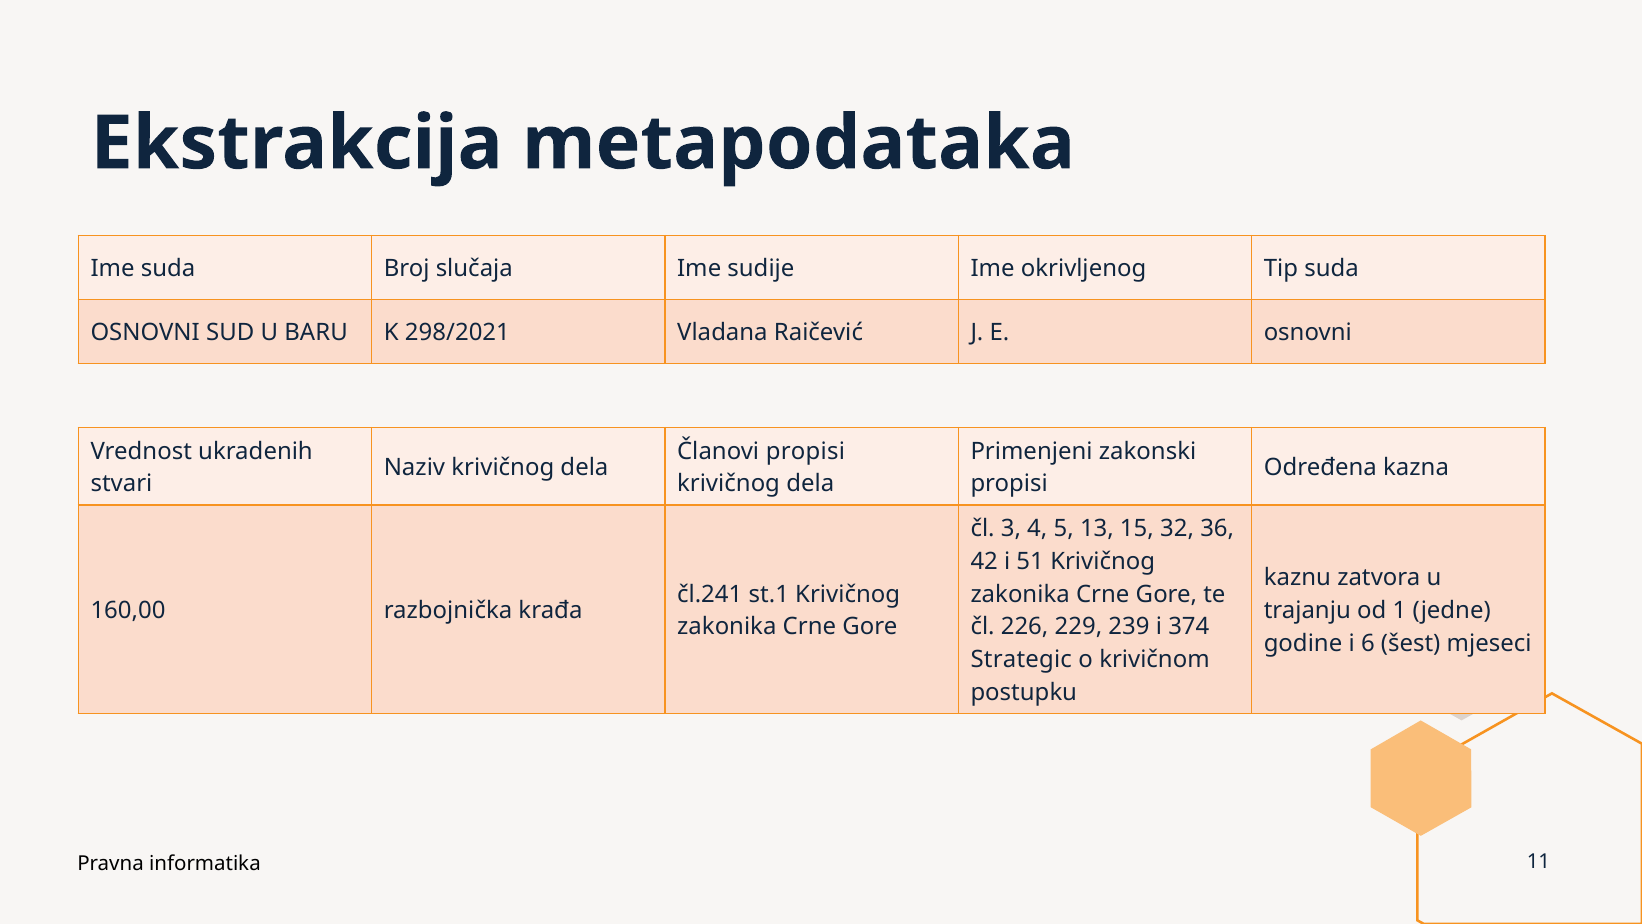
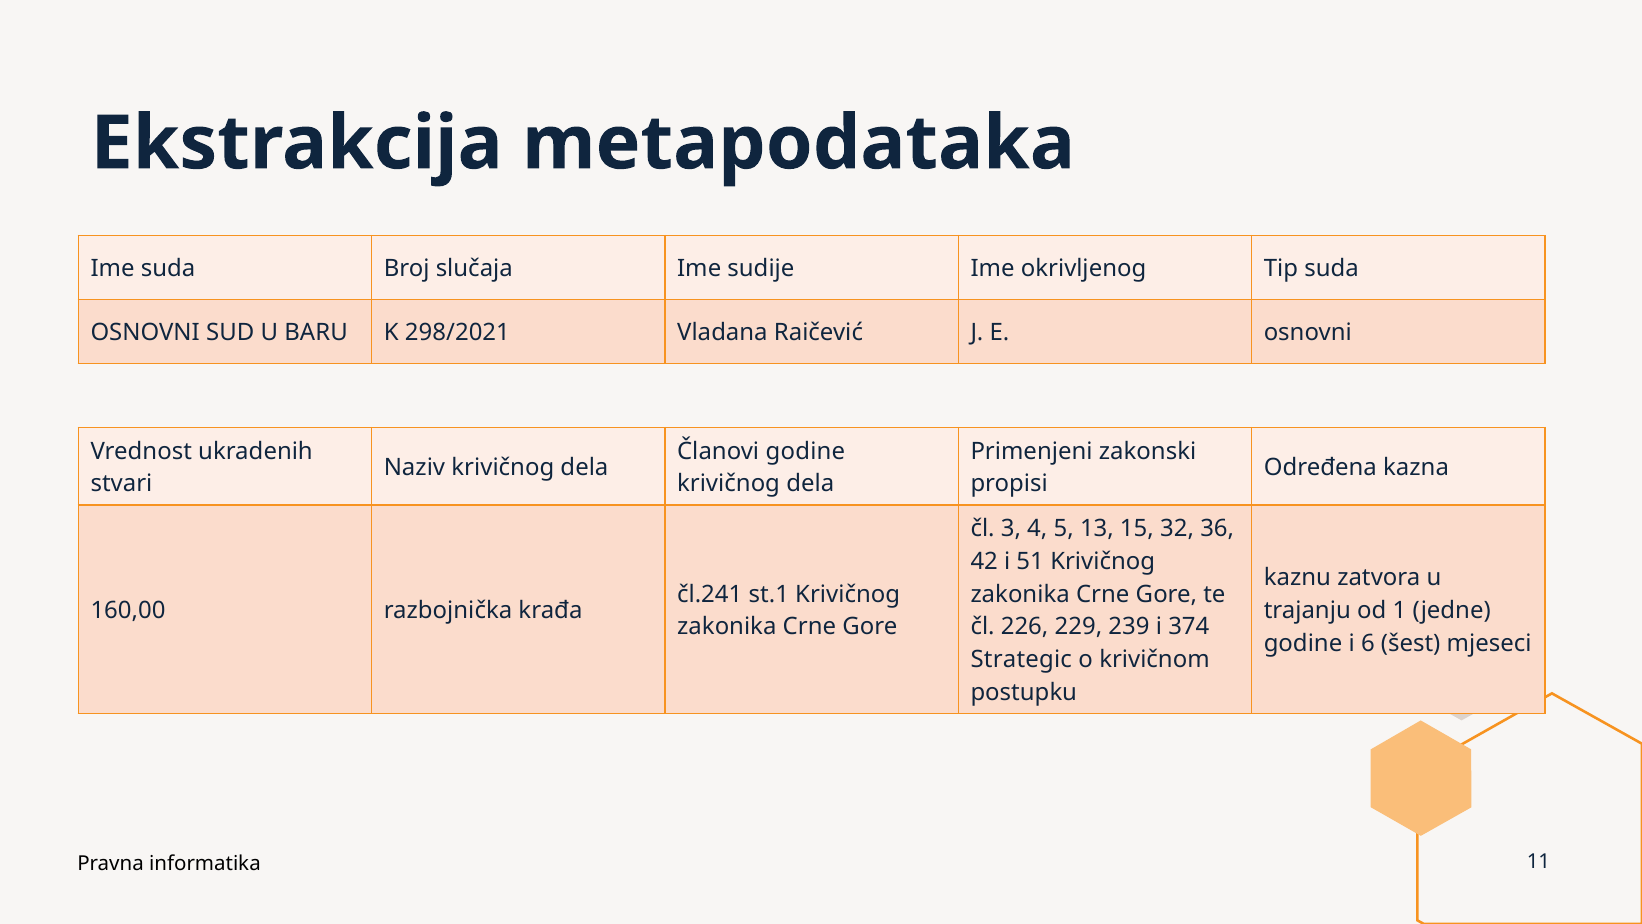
Članovi propisi: propisi -> godine (805, 451)
